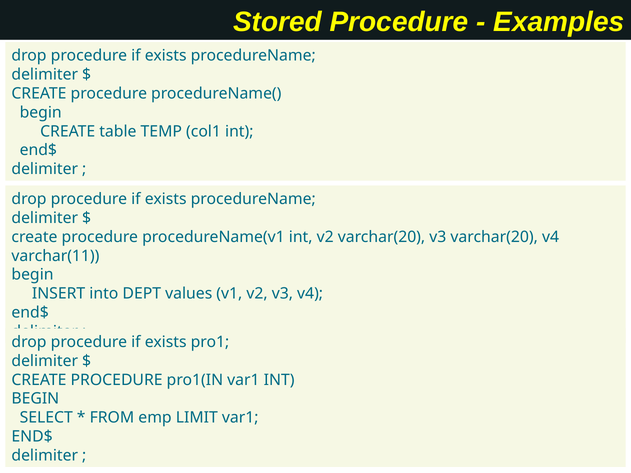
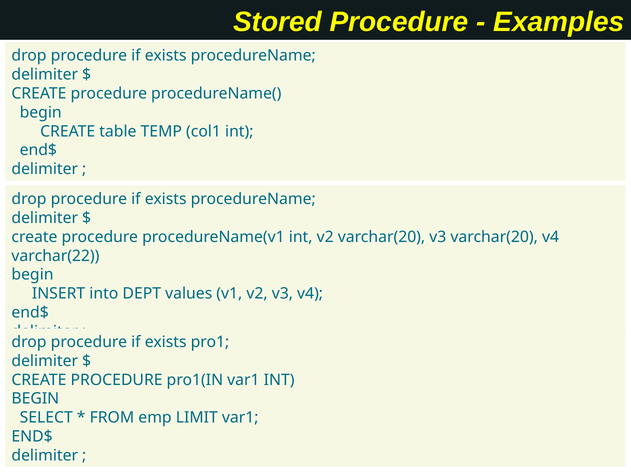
varchar(11: varchar(11 -> varchar(22 (55, 256)
